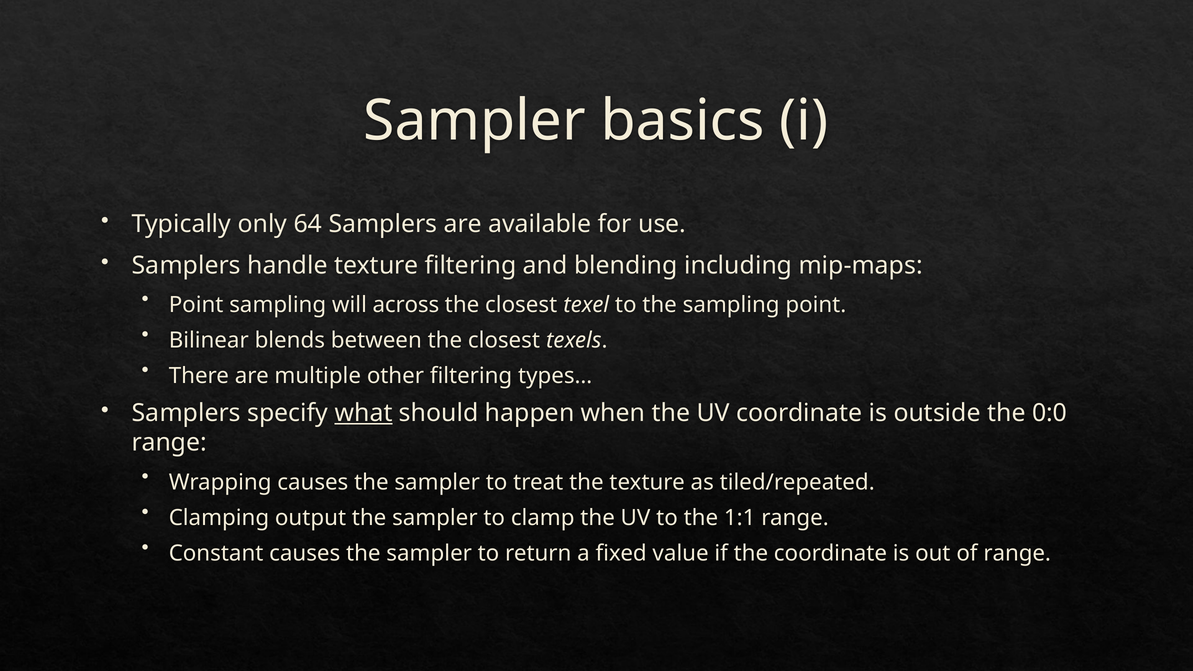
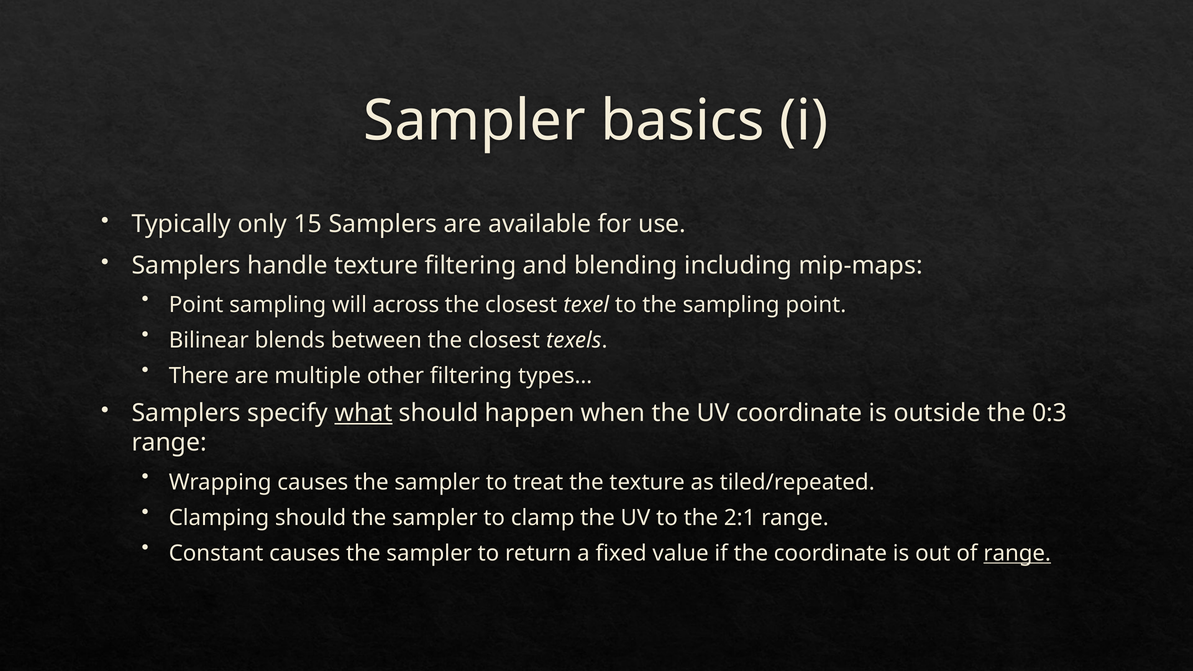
64: 64 -> 15 (308, 224)
0:0: 0:0 -> 0:3 (1050, 413)
Clamping output: output -> should (311, 518)
1:1: 1:1 -> 2:1 (740, 518)
range underline: none -> present (1017, 553)
